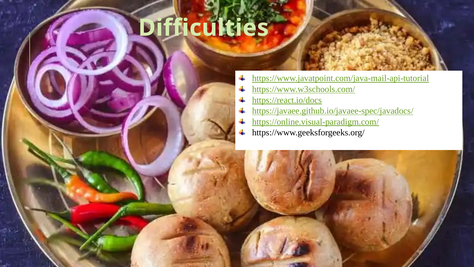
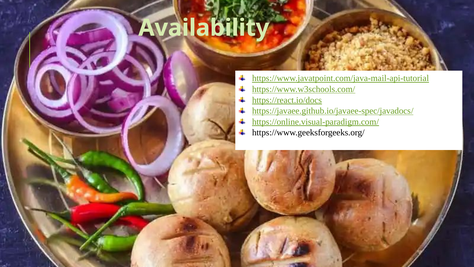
Difficulties: Difficulties -> Availability (204, 28)
